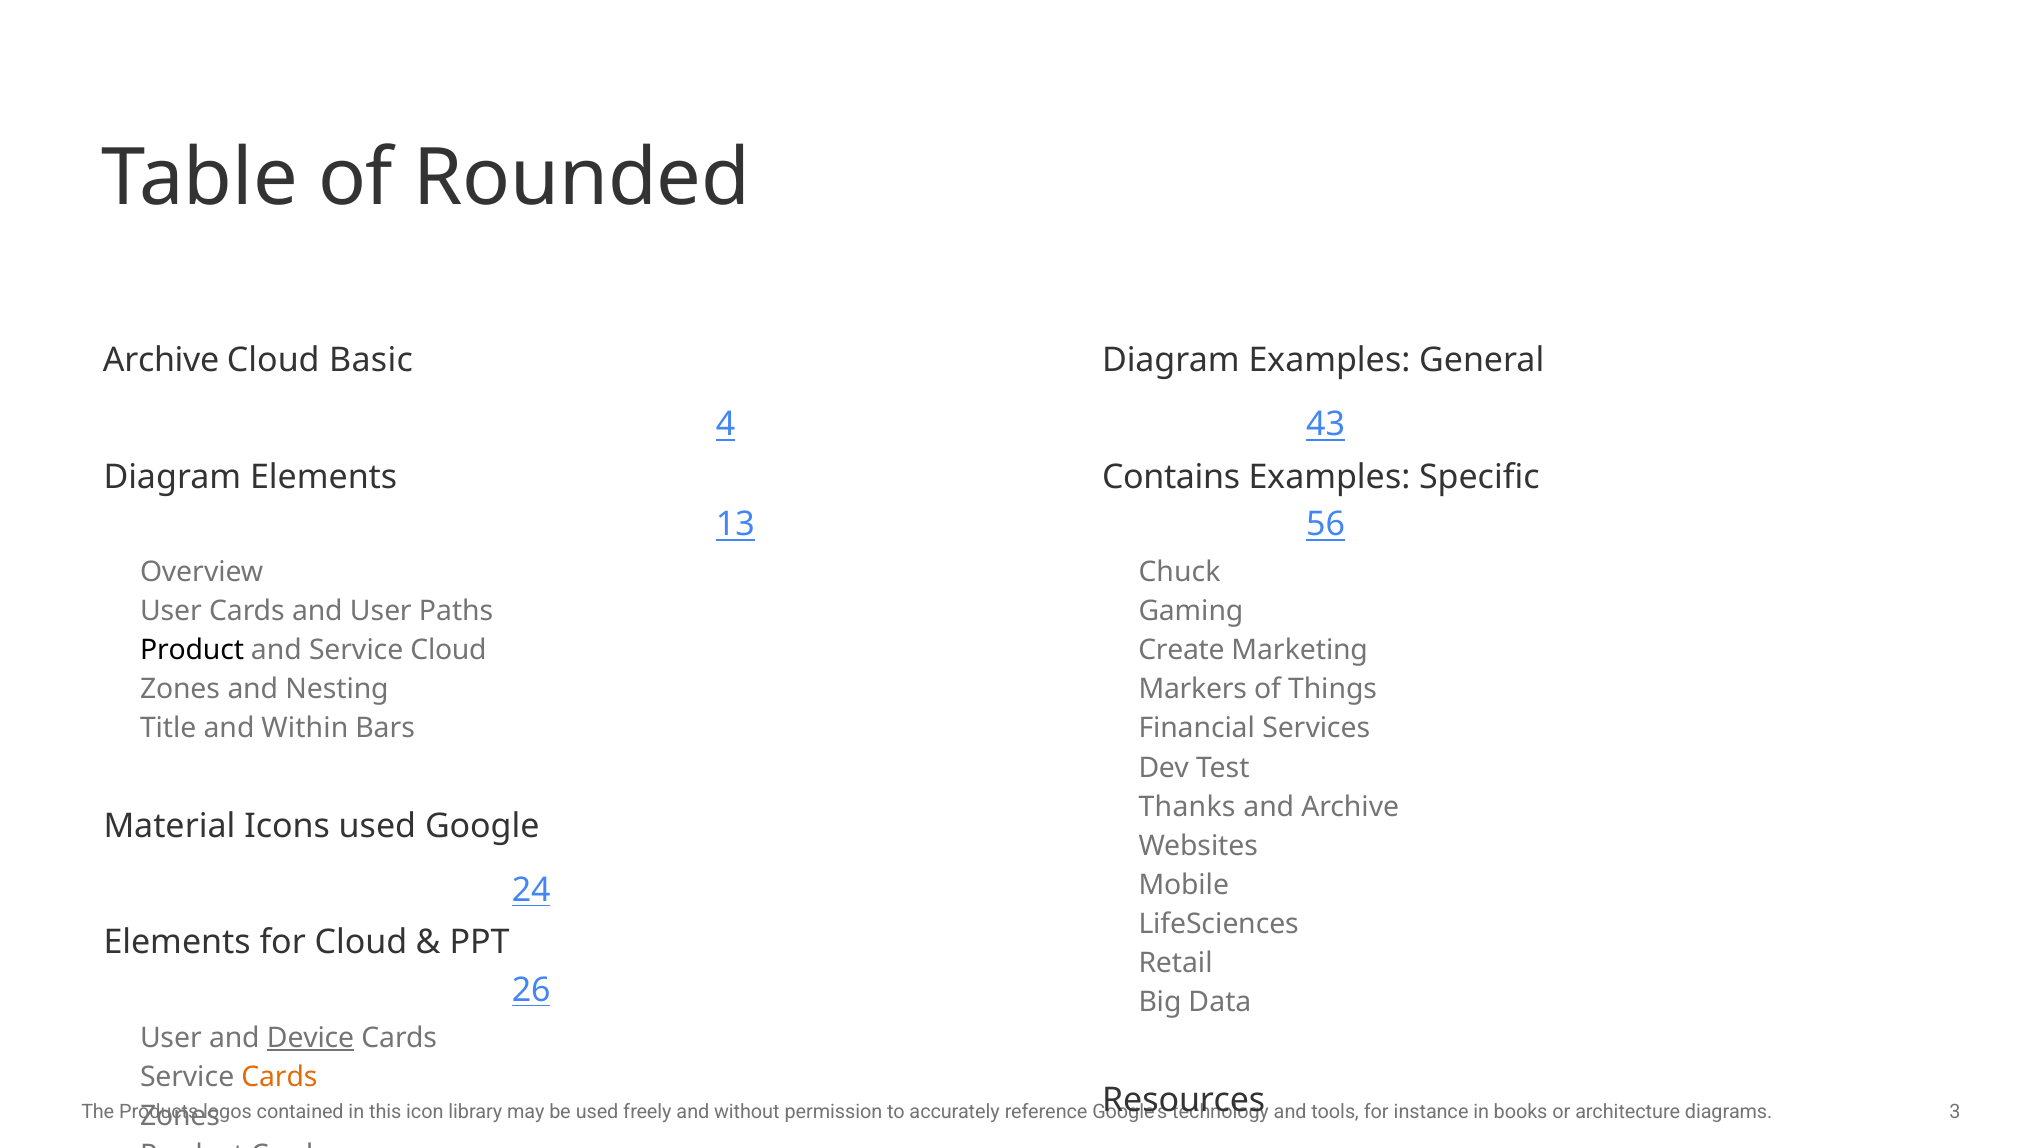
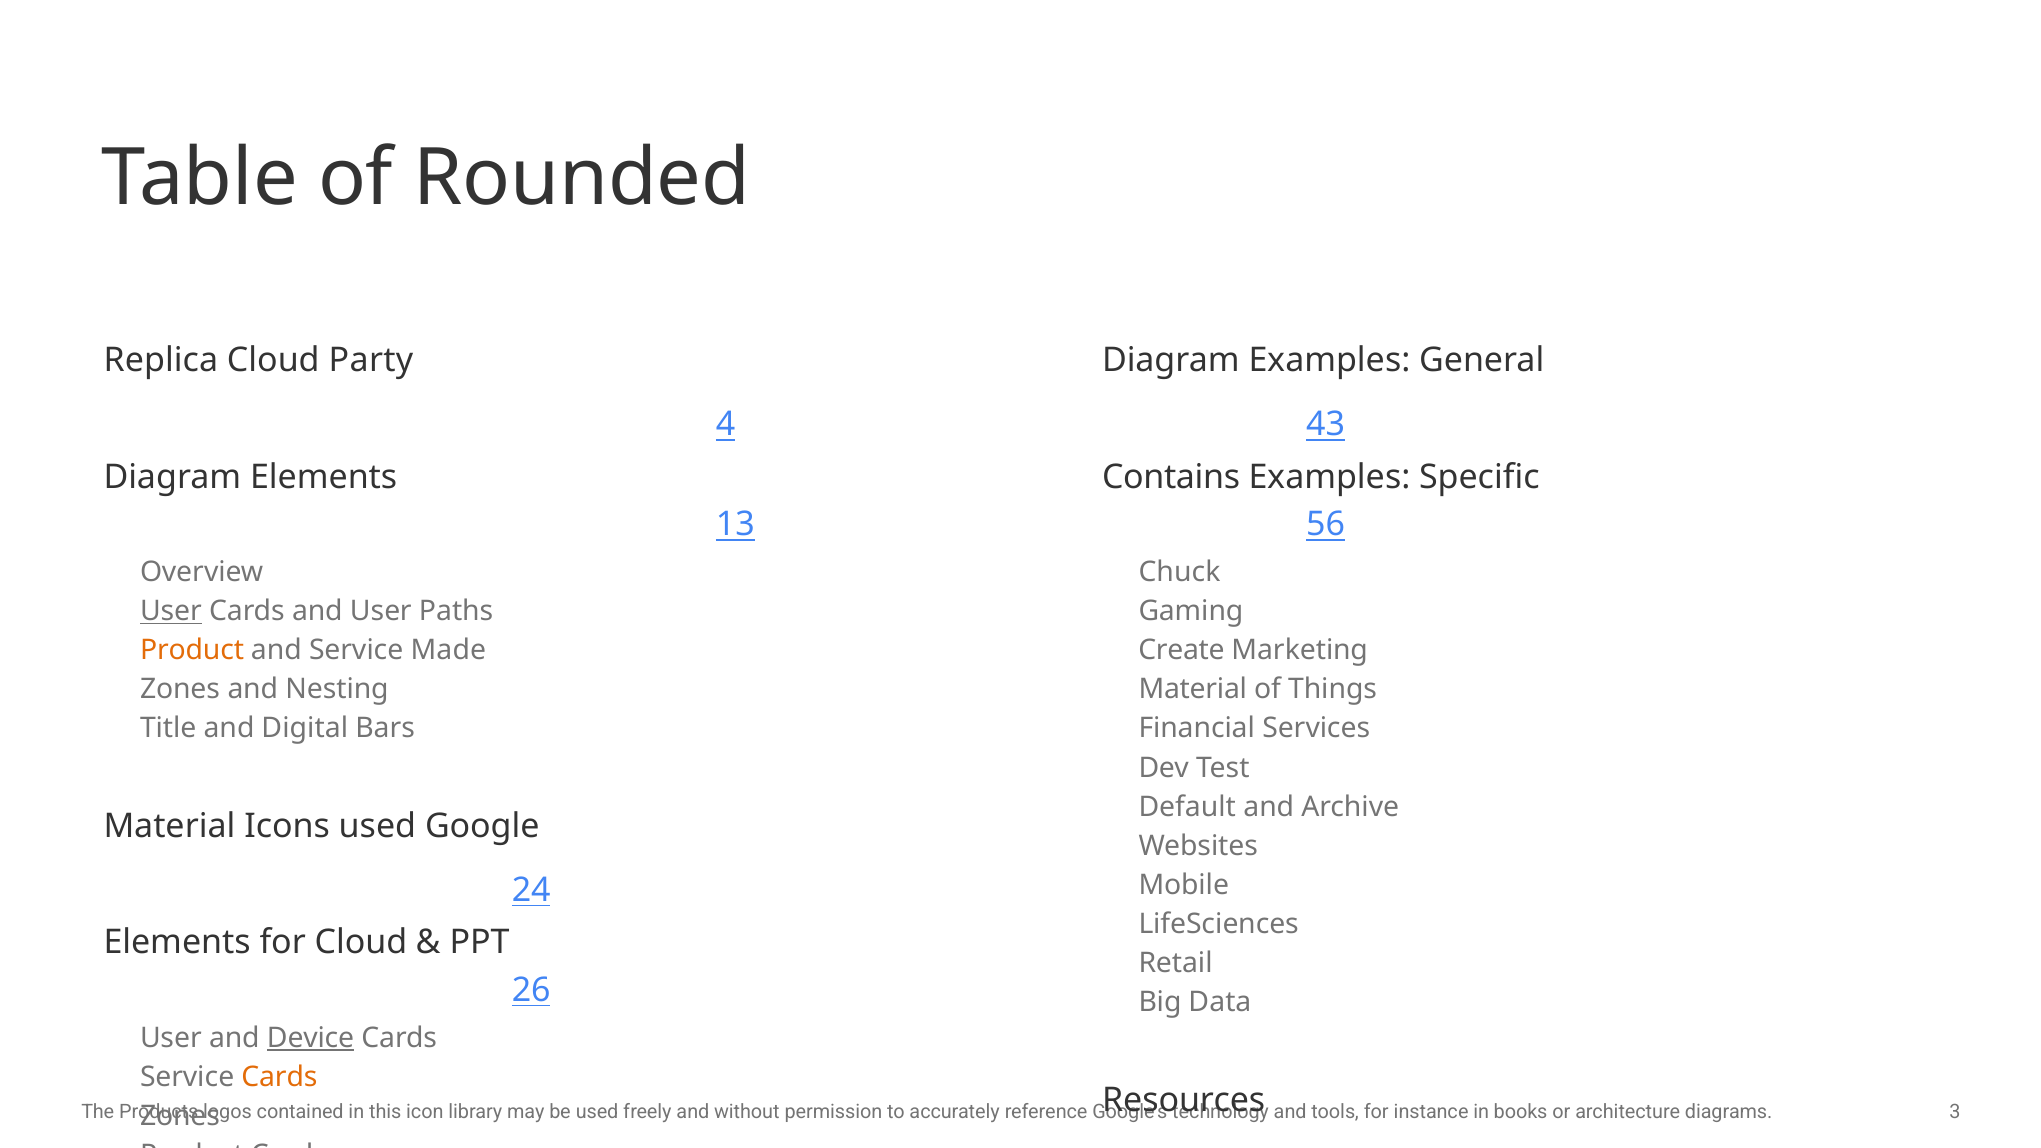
Archive: Archive -> Replica (161, 361)
Basic: Basic -> Party (371, 361)
User underline: none -> present (171, 611)
Product colour: black -> orange (192, 650)
Service Cloud: Cloud -> Made (448, 650)
Markers: Markers -> Material (1193, 690)
Within: Within -> Digital (305, 729)
Thanks: Thanks -> Default (1187, 807)
